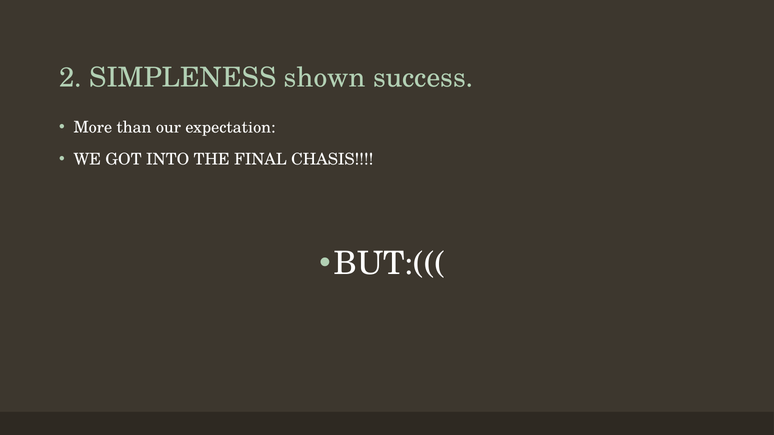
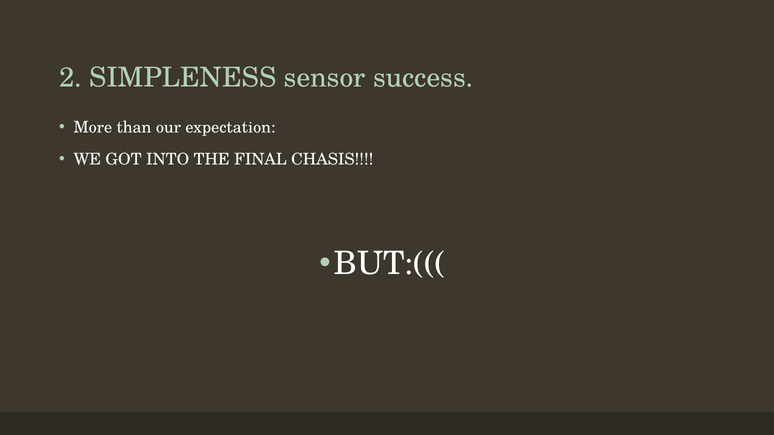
shown: shown -> sensor (325, 78)
